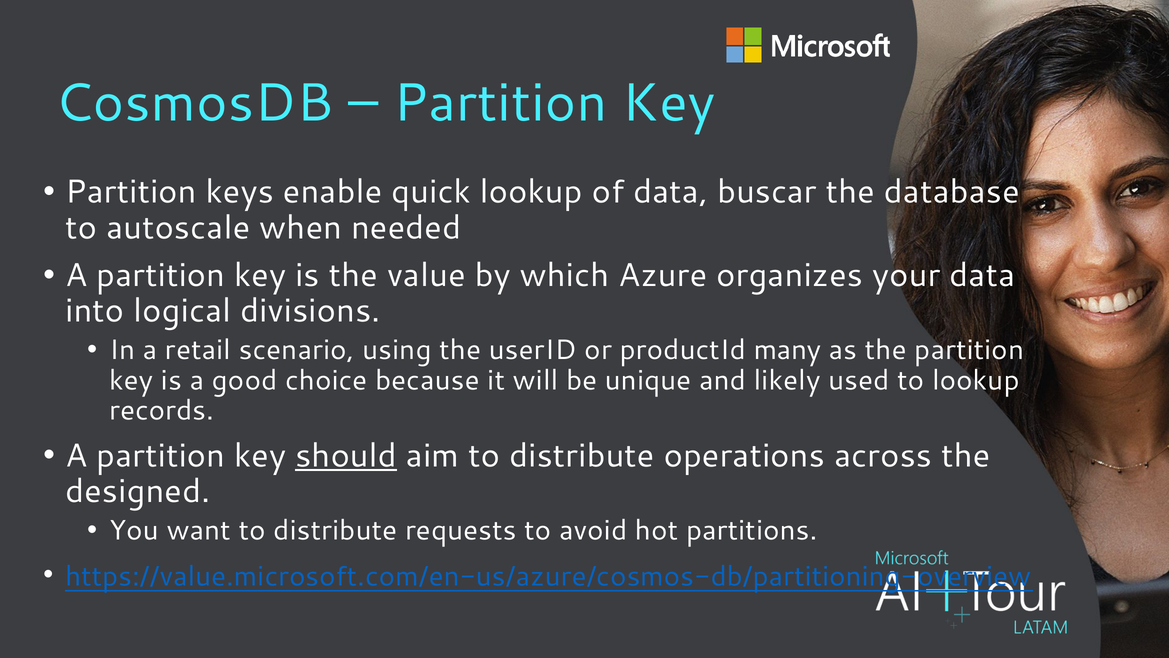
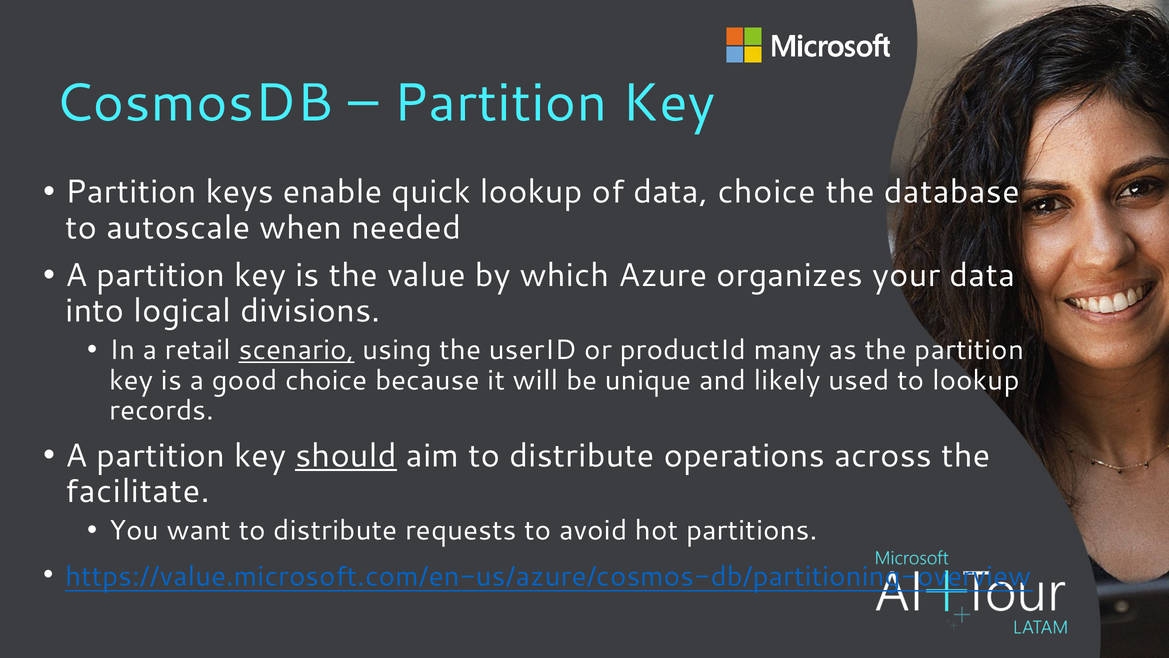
data buscar: buscar -> choice (767, 192)
scenario underline: none -> present (297, 350)
designed: designed -> facilitate (138, 491)
